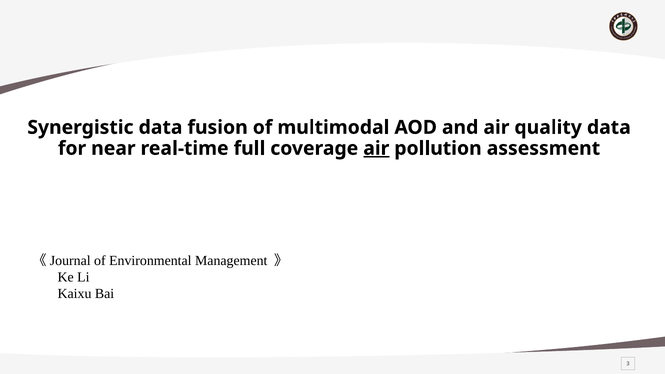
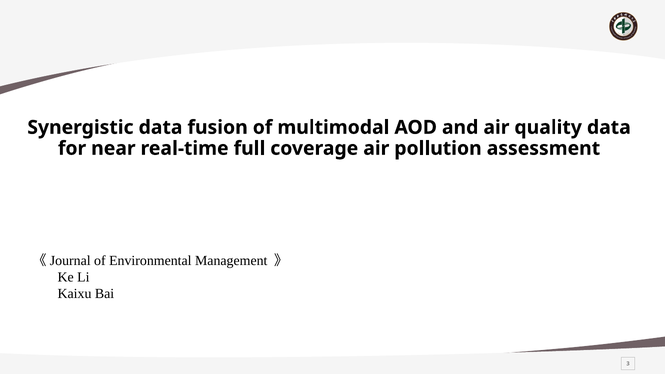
air underline: present -> none (376, 148)
